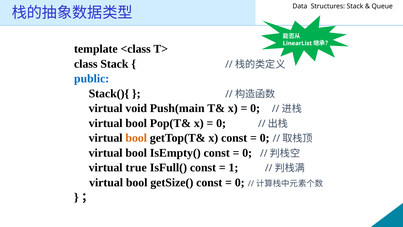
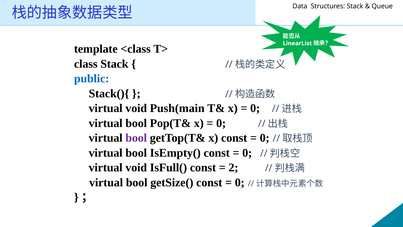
bool colour: orange -> purple (136, 138)
true: true -> void (136, 167)
1: 1 -> 2 (233, 167)
